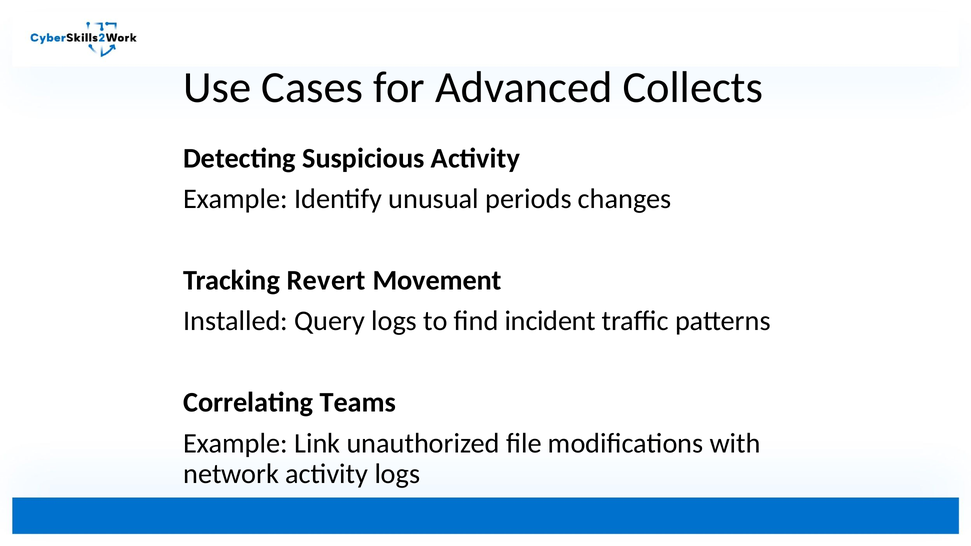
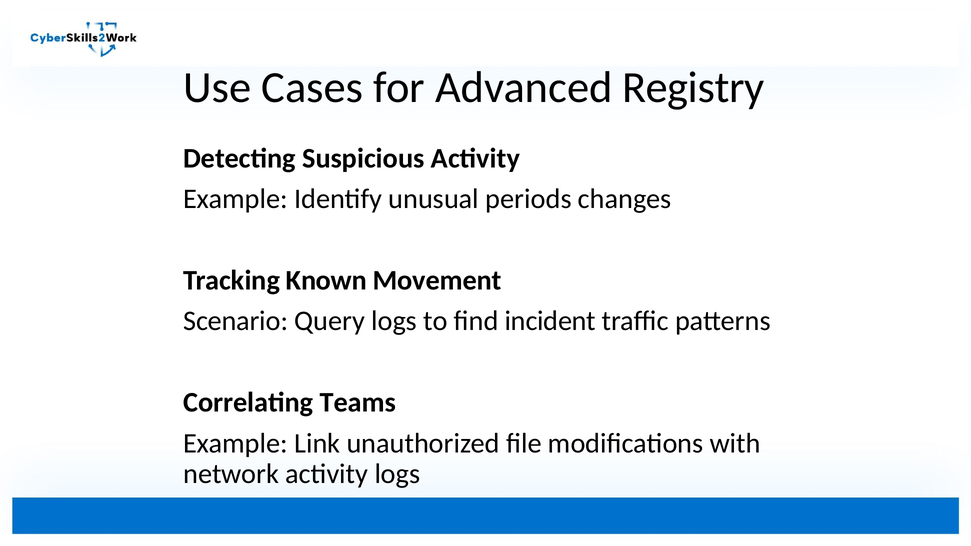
Collects: Collects -> Registry (693, 88)
Revert: Revert -> Known (326, 280)
Installed: Installed -> Scenario (236, 321)
